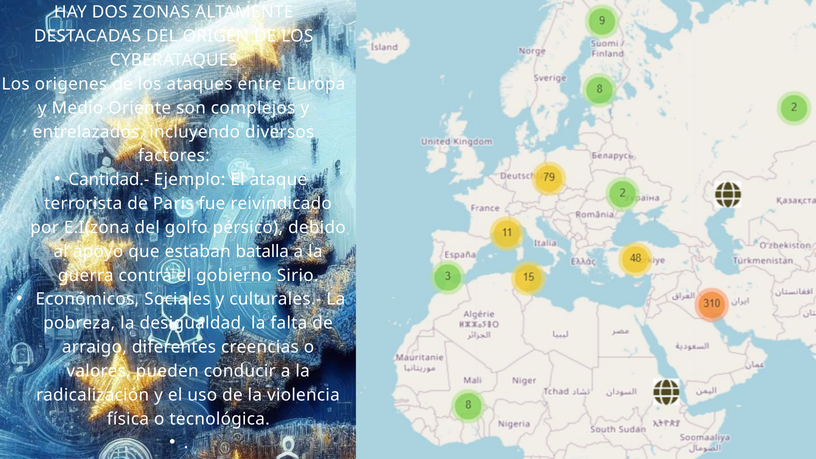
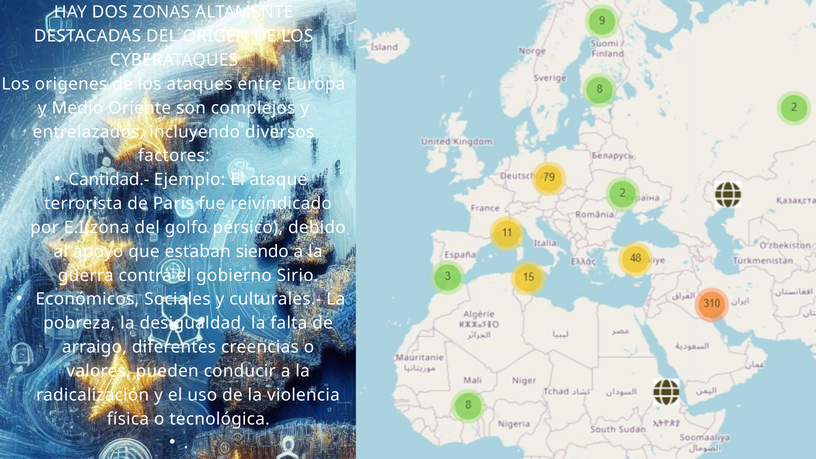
batalla: batalla -> siendo (262, 251)
